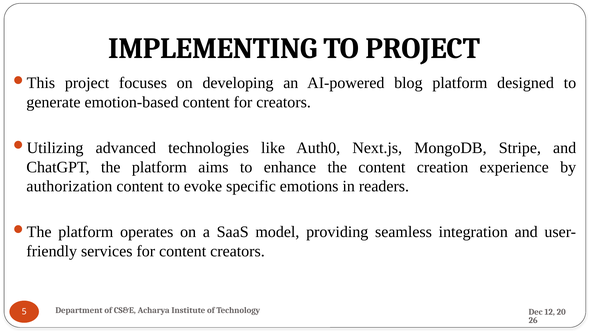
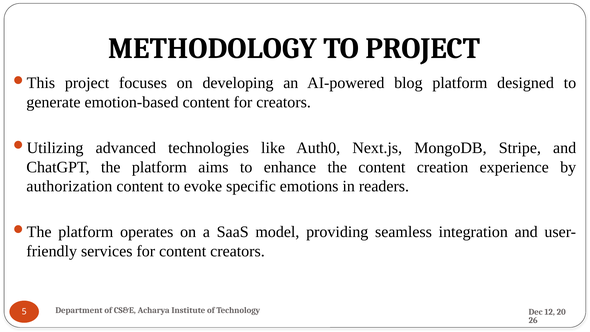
IMPLEMENTING: IMPLEMENTING -> METHODOLOGY (213, 49)
